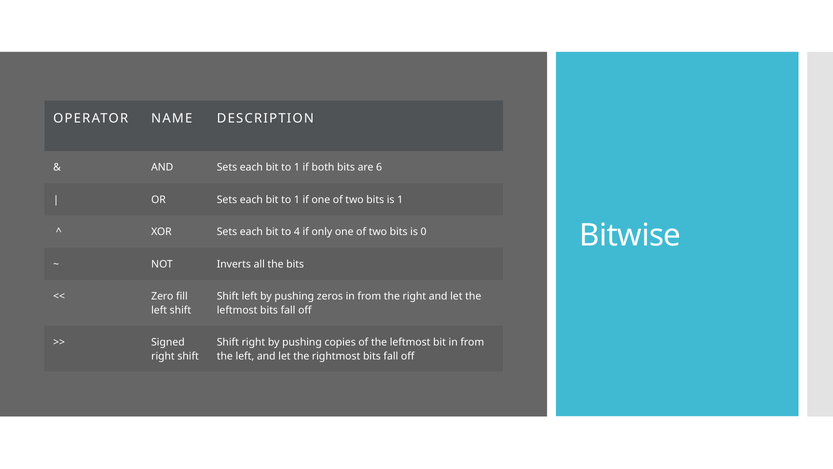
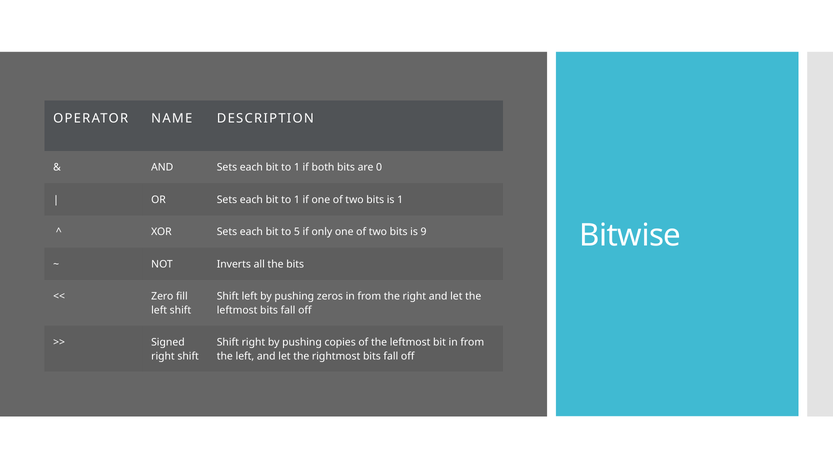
6: 6 -> 0 (379, 167)
4: 4 -> 5 (297, 232)
0: 0 -> 9 (424, 232)
